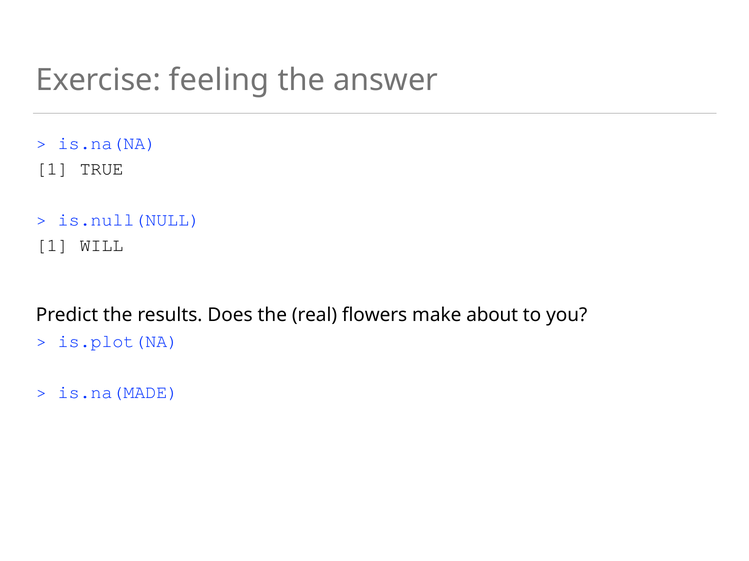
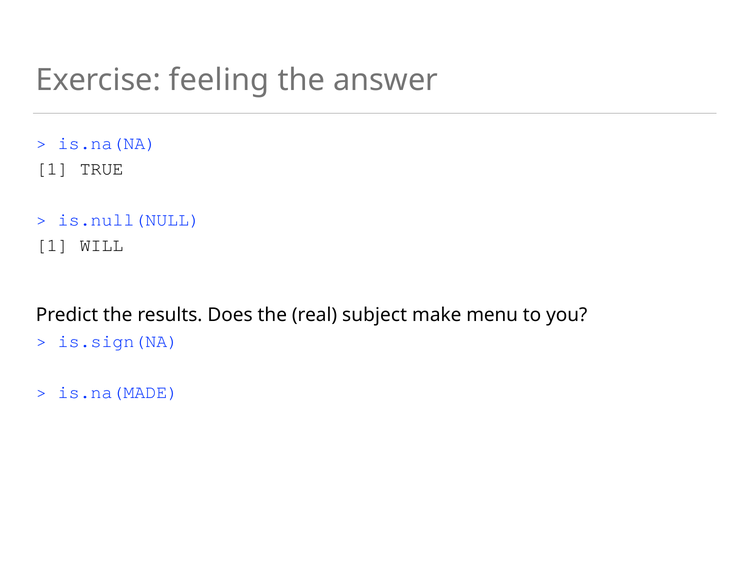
flowers: flowers -> subject (375, 315)
about: about -> menu (492, 315)
is.plot(NA: is.plot(NA -> is.sign(NA (118, 341)
